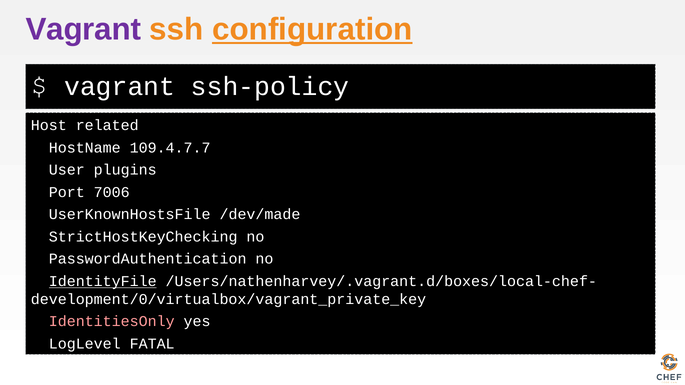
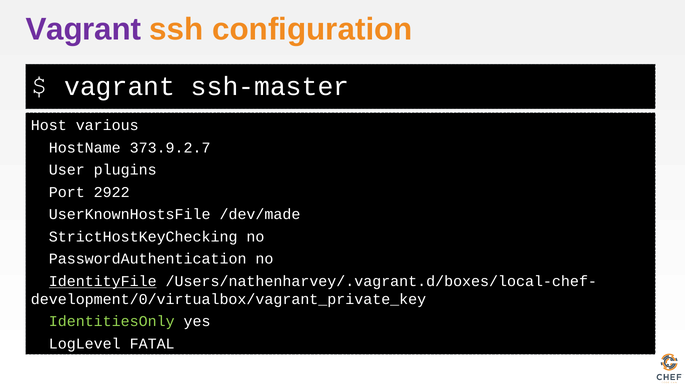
configuration underline: present -> none (312, 30)
ssh-policy: ssh-policy -> ssh-master (270, 87)
related: related -> various (107, 126)
109.4.7.7: 109.4.7.7 -> 373.9.2.7 (170, 148)
7006: 7006 -> 2922 (112, 192)
IdentitiesOnly colour: pink -> light green (112, 322)
